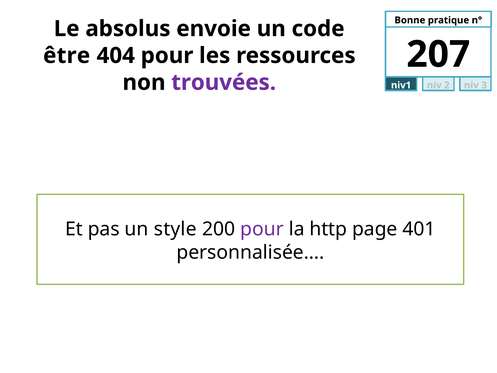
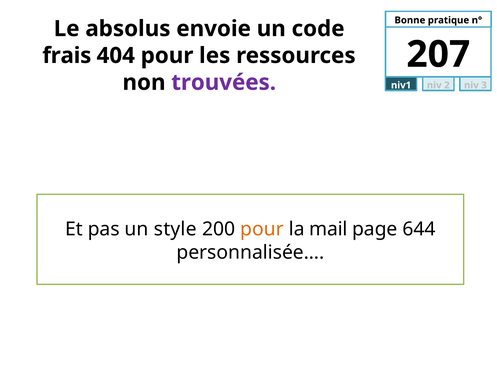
être: être -> frais (67, 56)
pour colour: purple -> orange (262, 229)
http: http -> mail (328, 229)
401: 401 -> 644 (419, 229)
